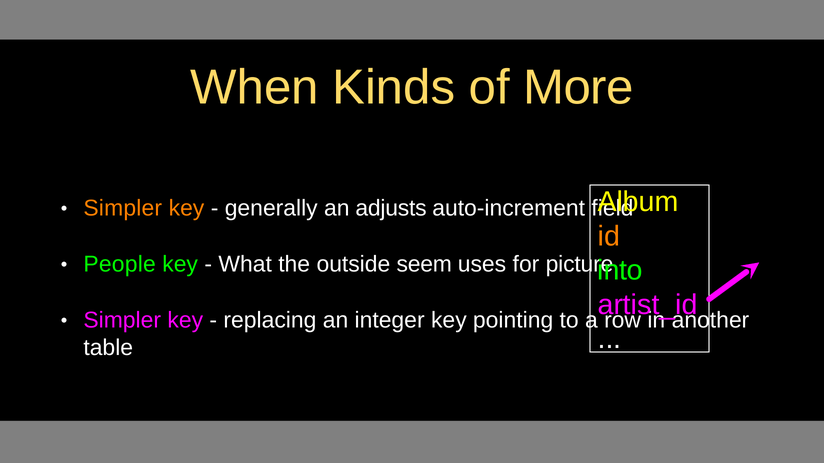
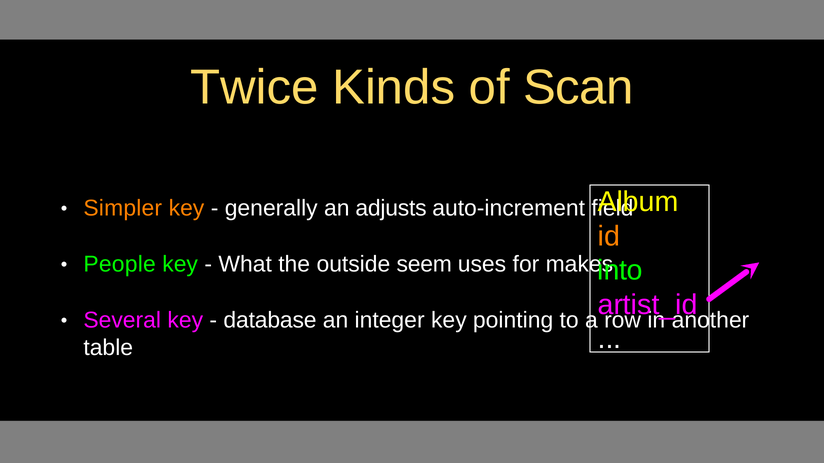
When: When -> Twice (255, 88)
More: More -> Scan (578, 88)
picture: picture -> makes (579, 264)
Simpler: Simpler -> Several (122, 320)
replacing: replacing -> database (270, 320)
